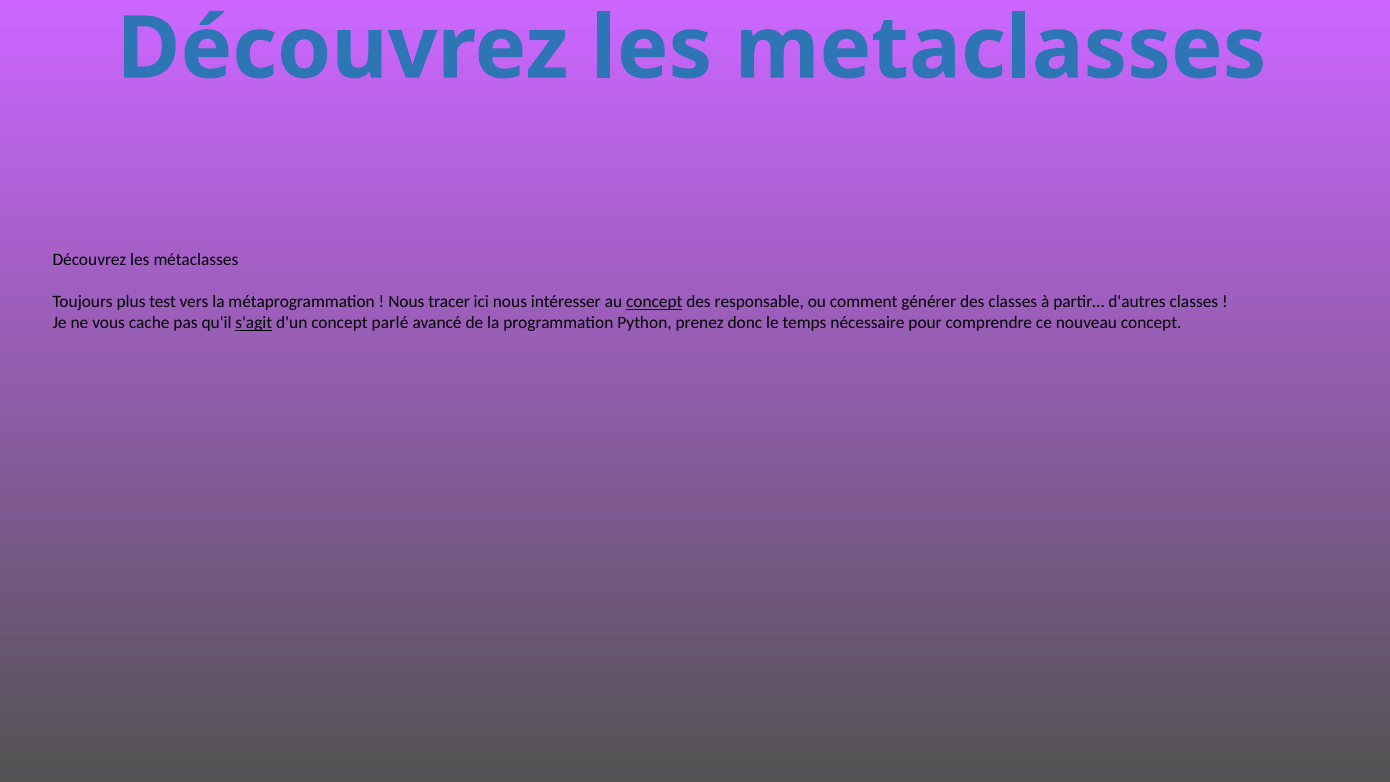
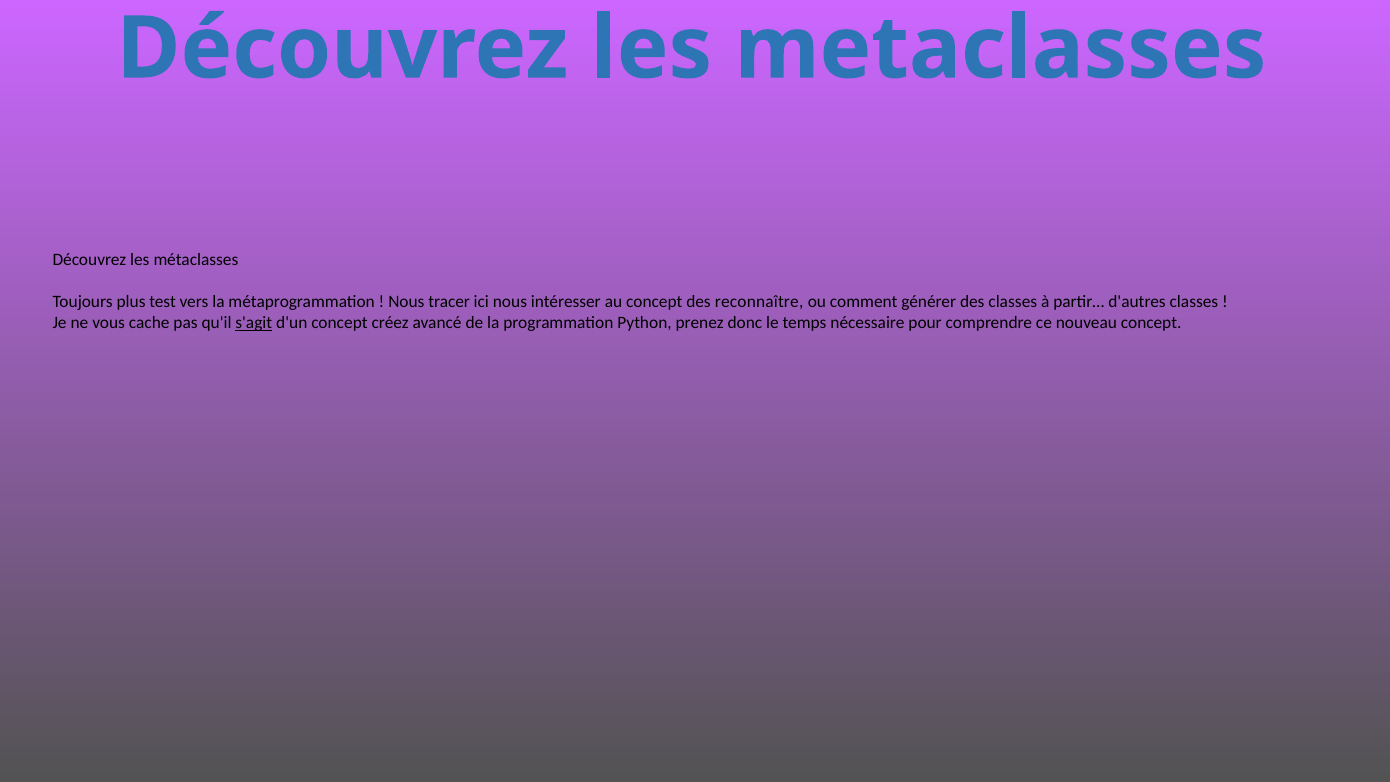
concept underline: present -> none (654, 302)
responsable: responsable -> reconnaître (759, 302)
parlé: parlé -> créez (390, 323)
